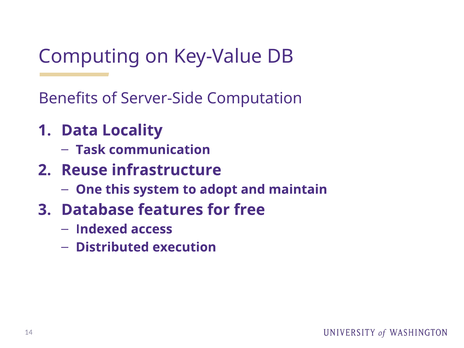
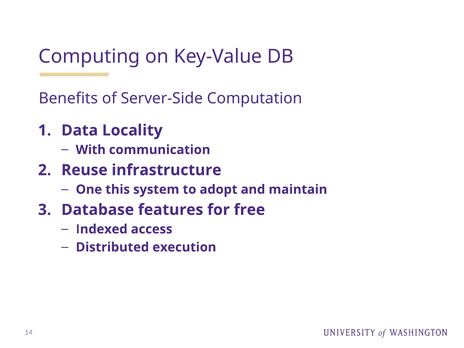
Task: Task -> With (91, 150)
